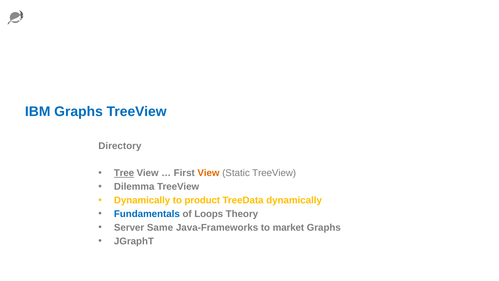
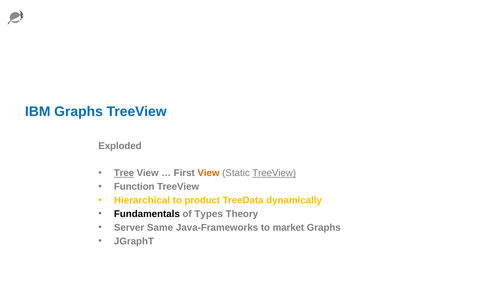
Directory: Directory -> Exploded (120, 146)
TreeView underline: none -> present (274, 173)
Dilemma: Dilemma -> Function (134, 187)
Dynamically: Dynamically -> Hierarchical (142, 200)
Fundamentals colour: blue -> black (147, 214)
Loops: Loops -> Types (209, 214)
